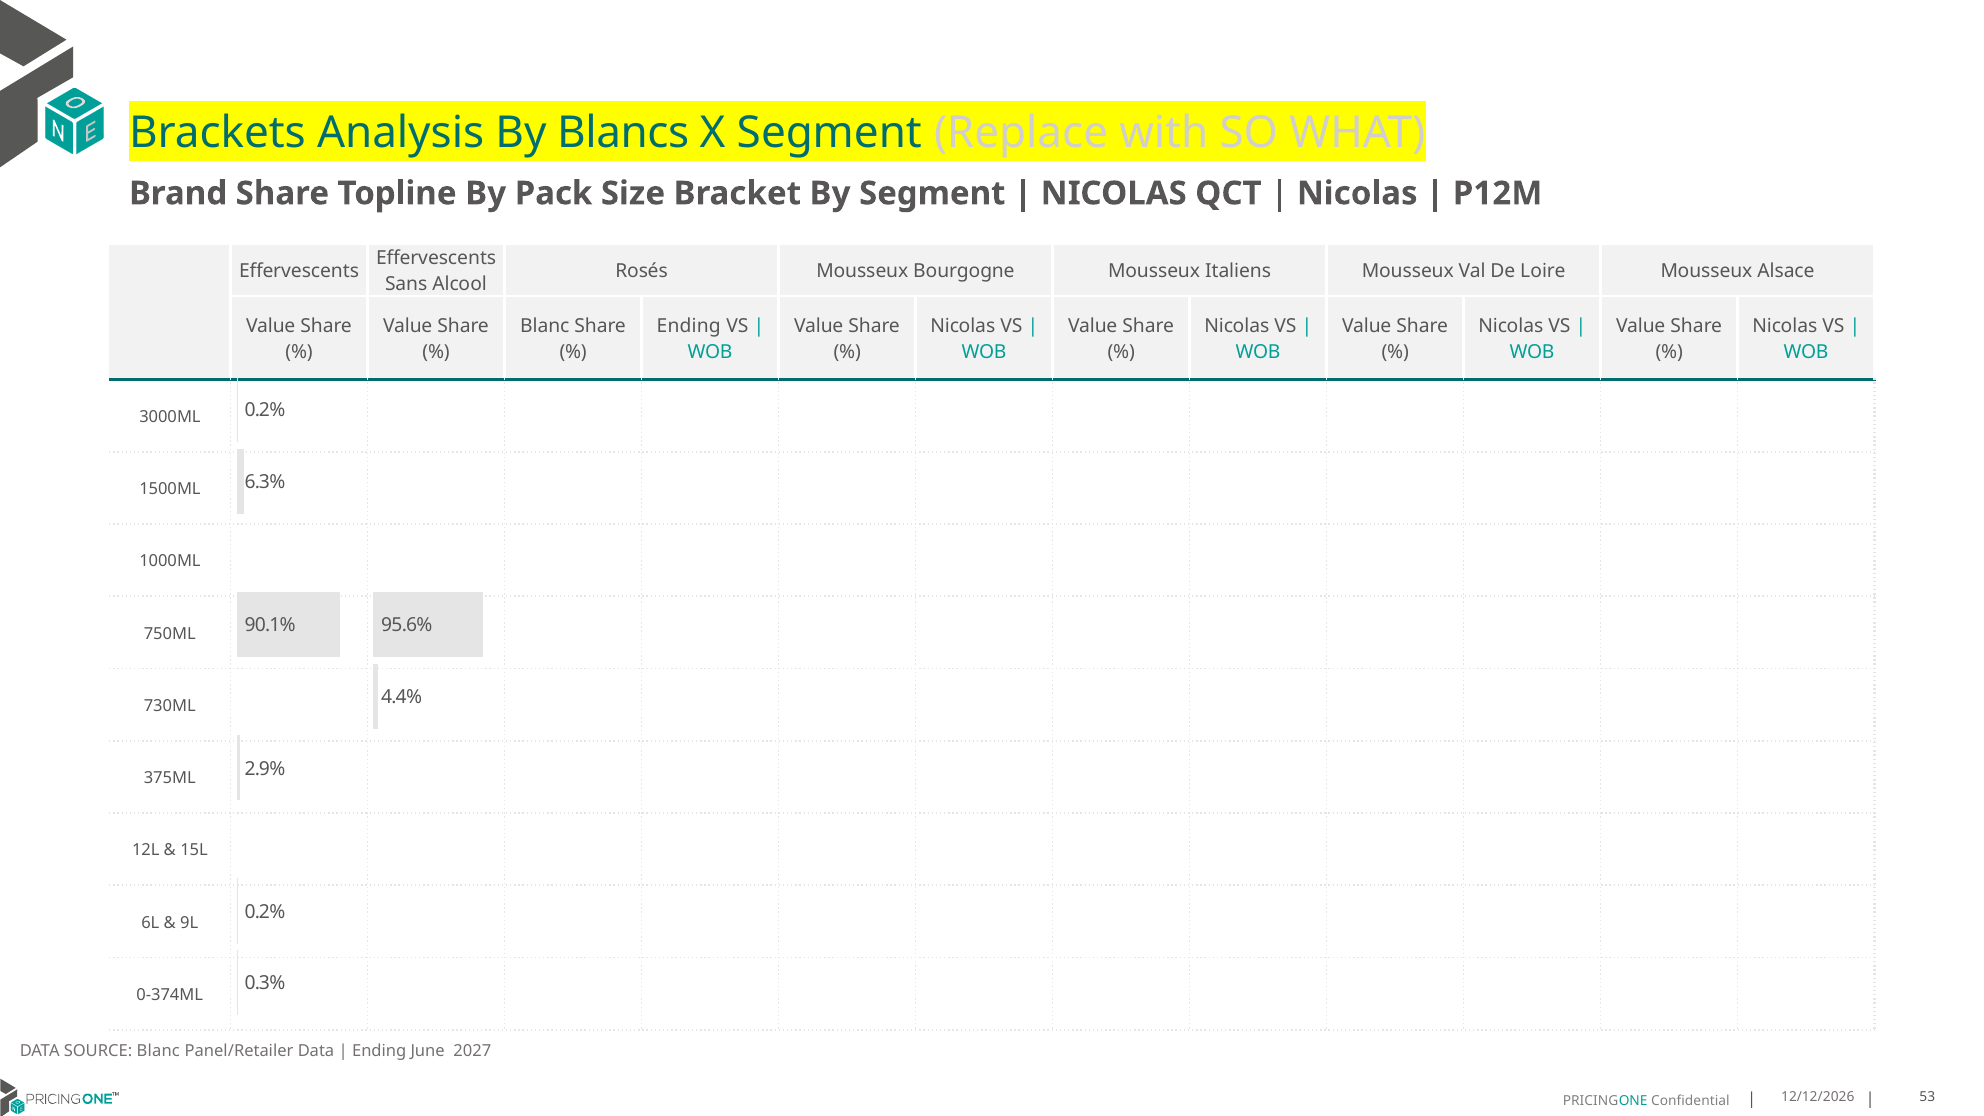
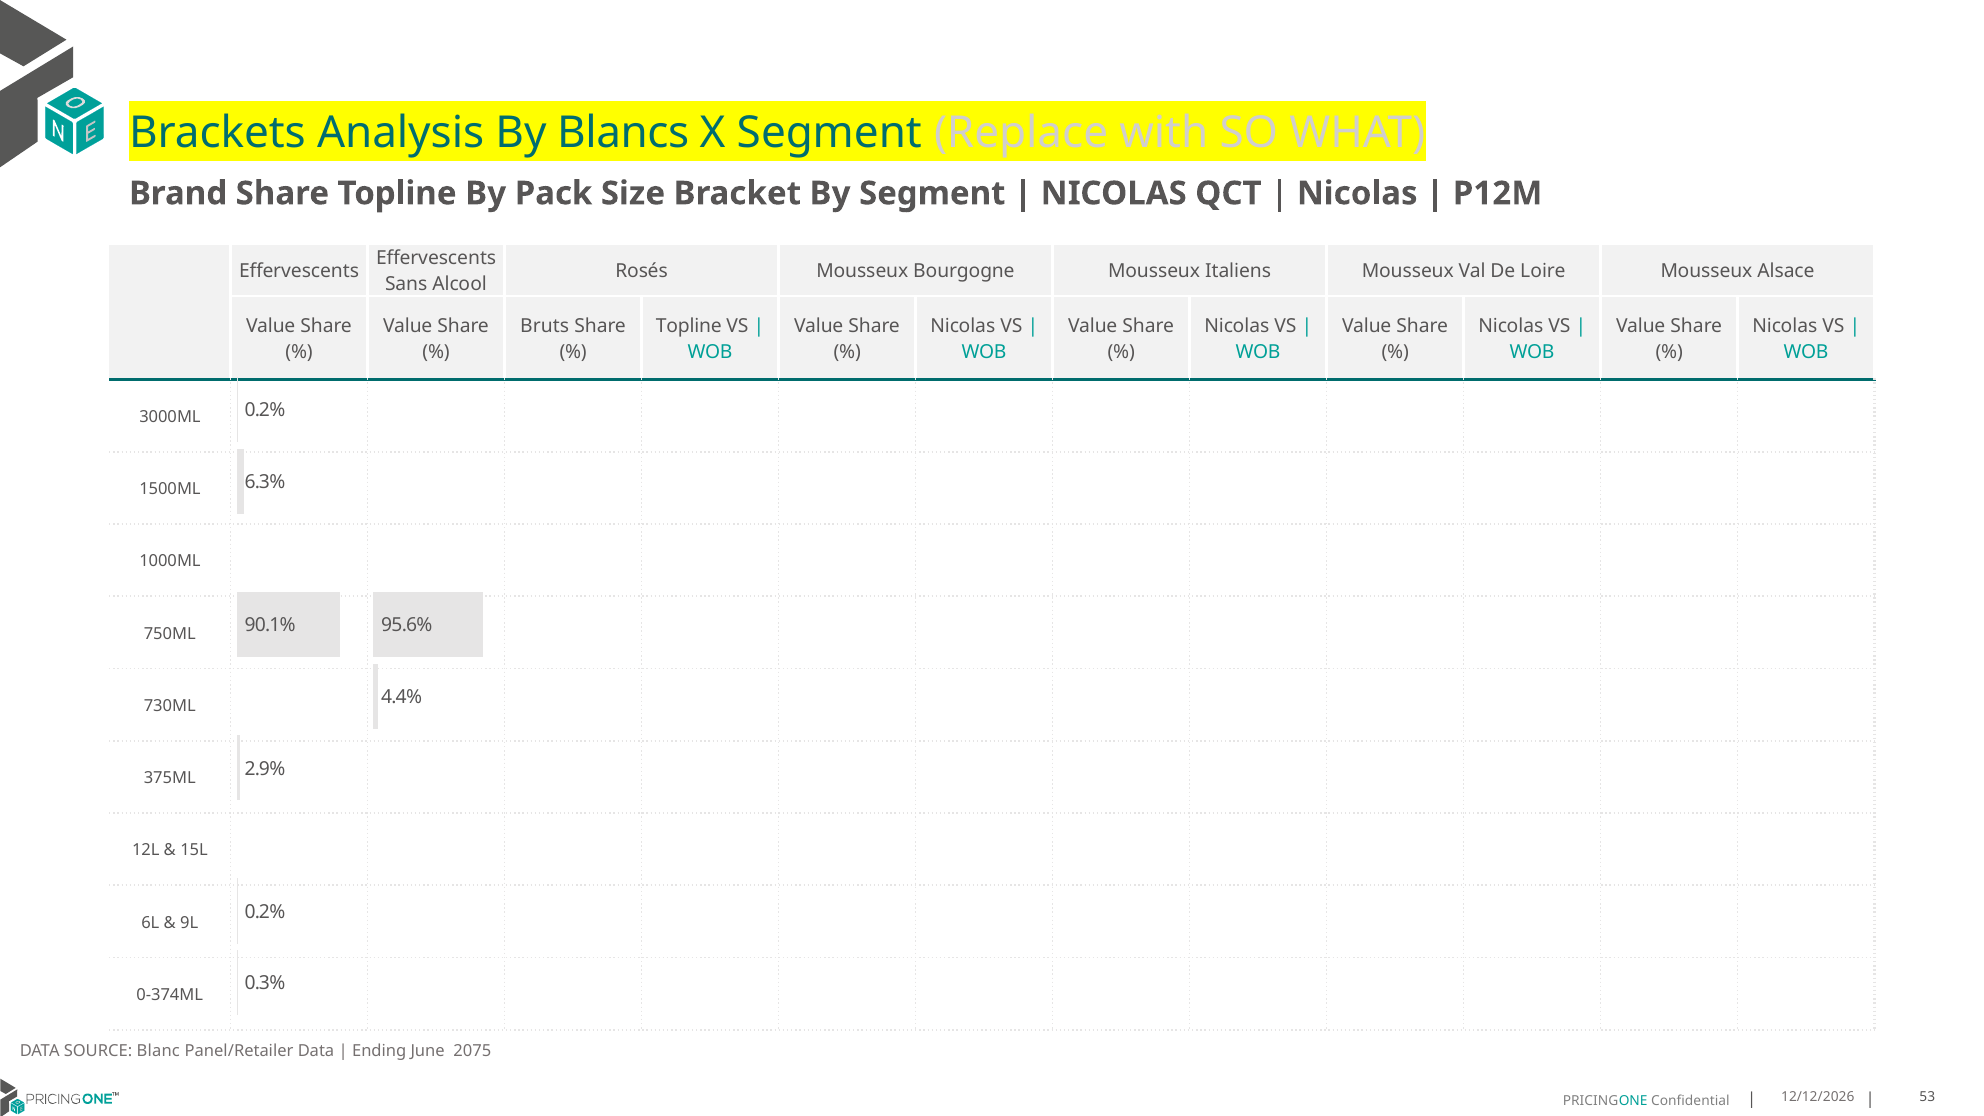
Blanc: Blanc -> Bruts (545, 326)
Ending: Ending -> Topline (689, 326)
2027: 2027 -> 2075 (472, 1051)
